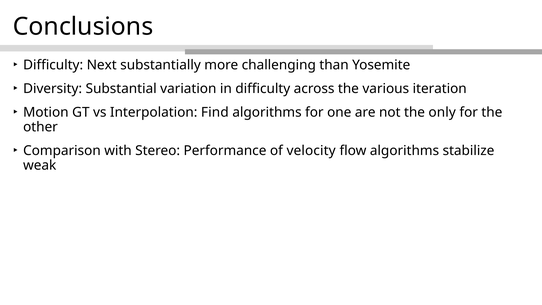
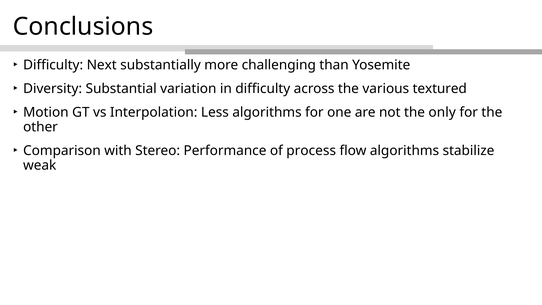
iteration: iteration -> textured (440, 89)
Find: Find -> Less (215, 112)
velocity: velocity -> process (311, 151)
